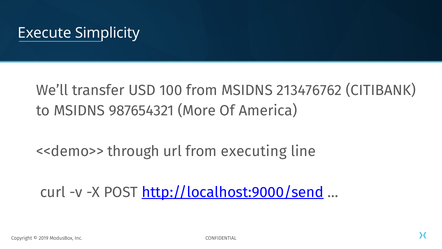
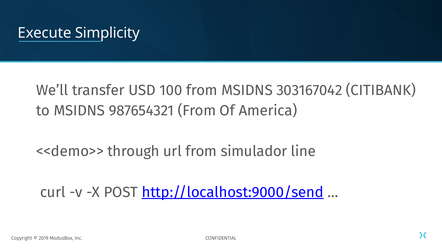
213476762: 213476762 -> 303167042 (309, 90)
987654321 More: More -> From (197, 111)
executing: executing -> simulador (254, 151)
